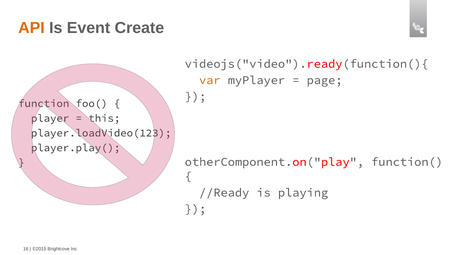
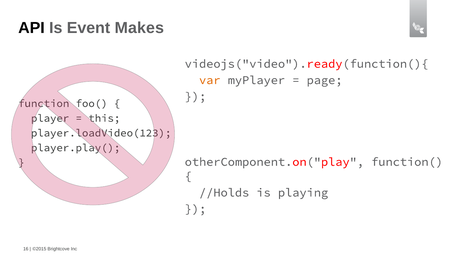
API colour: orange -> black (31, 28)
Create: Create -> Makes (139, 28)
//Ready: //Ready -> //Holds (224, 192)
